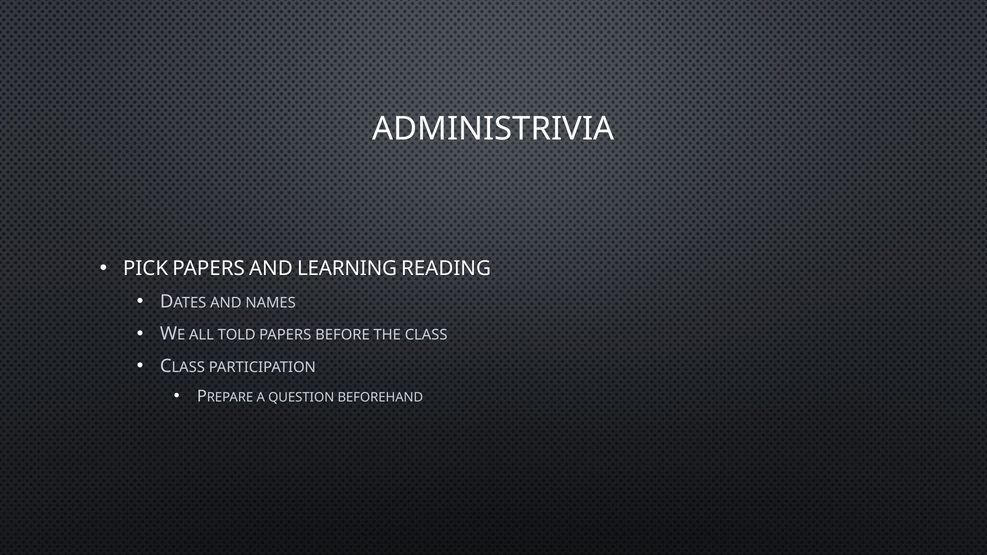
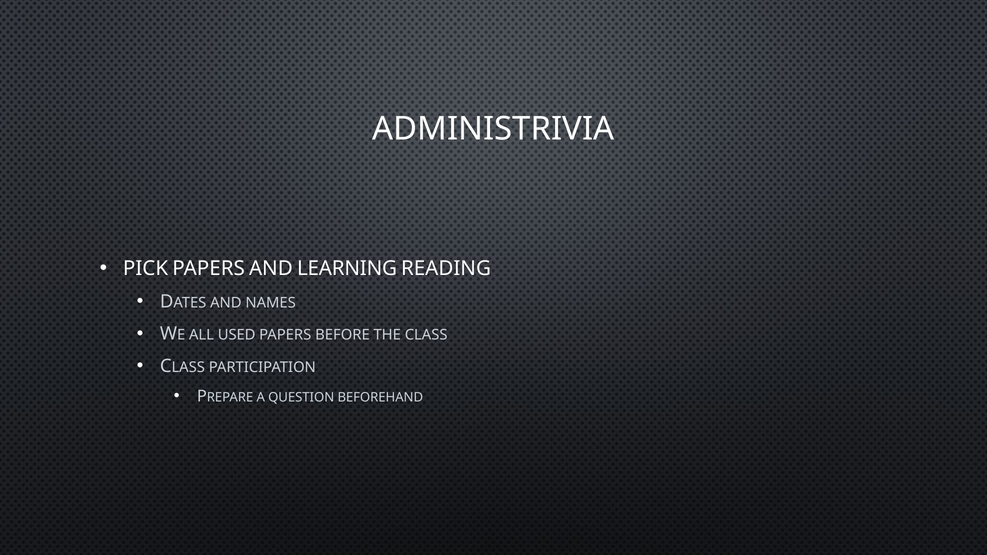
TOLD: TOLD -> USED (237, 335)
